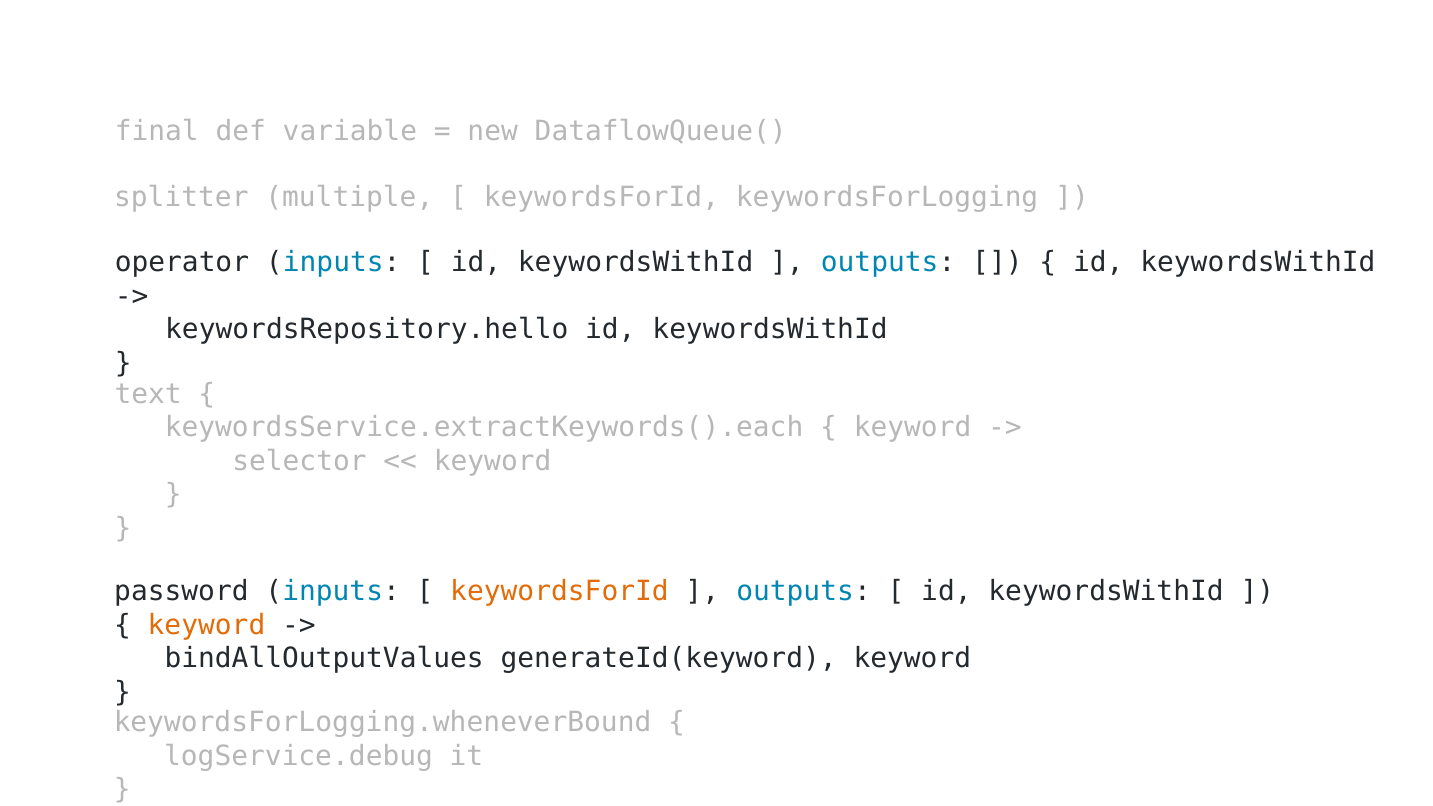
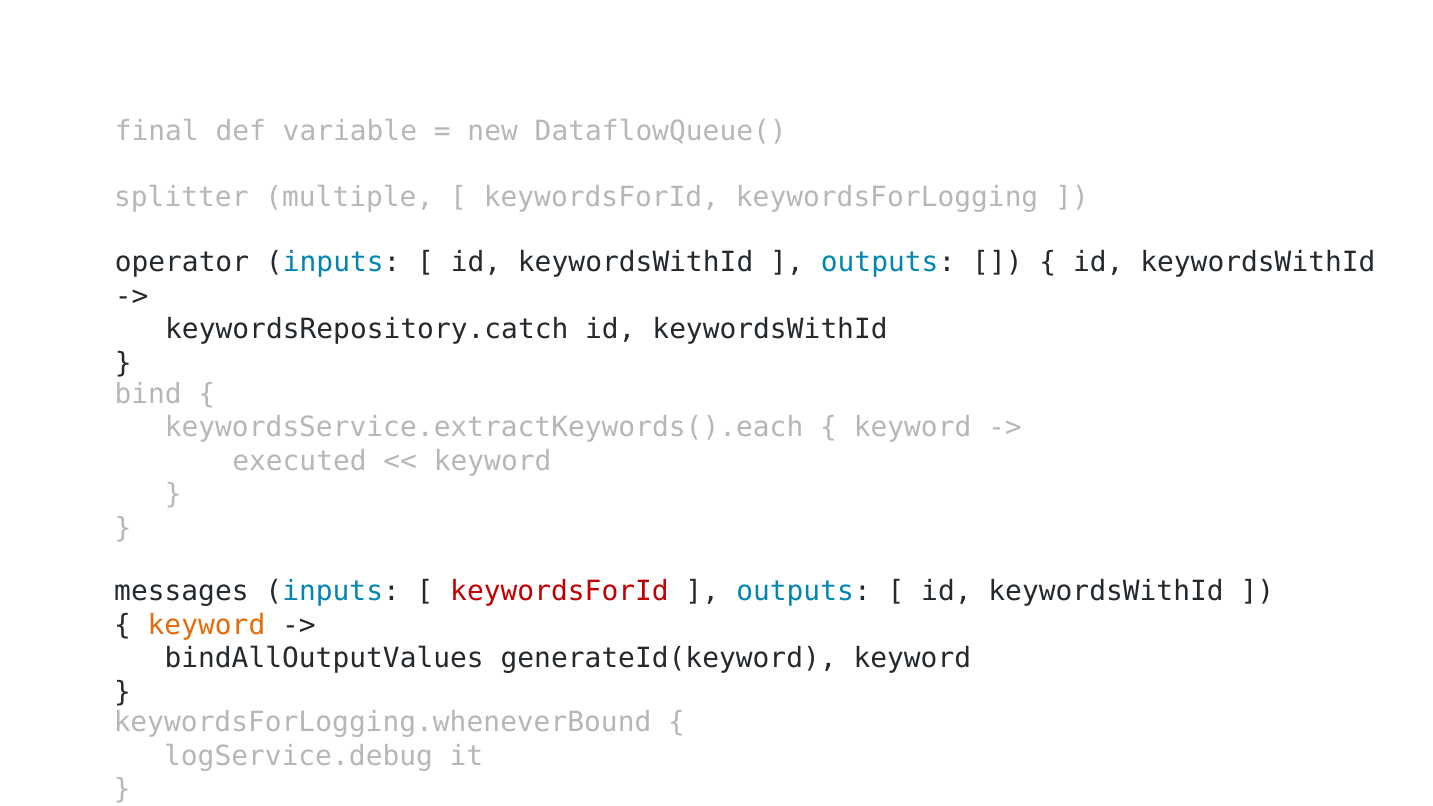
keywordsRepository.hello: keywordsRepository.hello -> keywordsRepository.catch (367, 329)
text: text -> bind (148, 394)
selector: selector -> executed (299, 461)
password: password -> messages (181, 592)
keywordsForId colour: orange -> red (559, 592)
